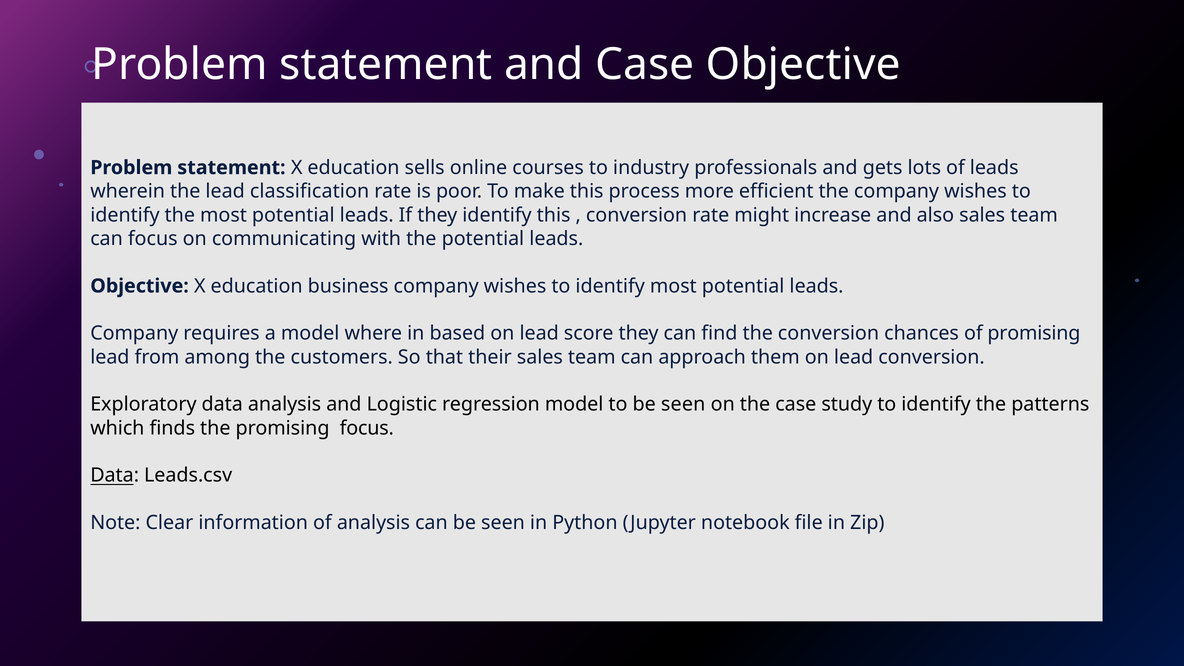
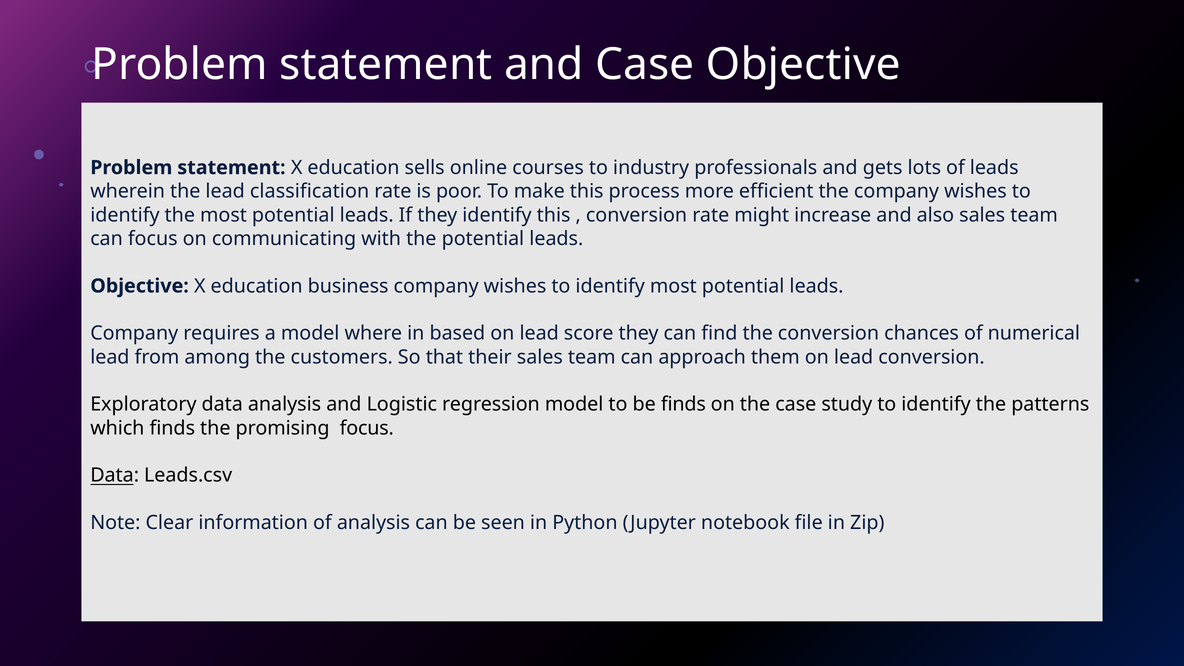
of promising: promising -> numerical (1034, 333)
to be seen: seen -> finds (683, 404)
